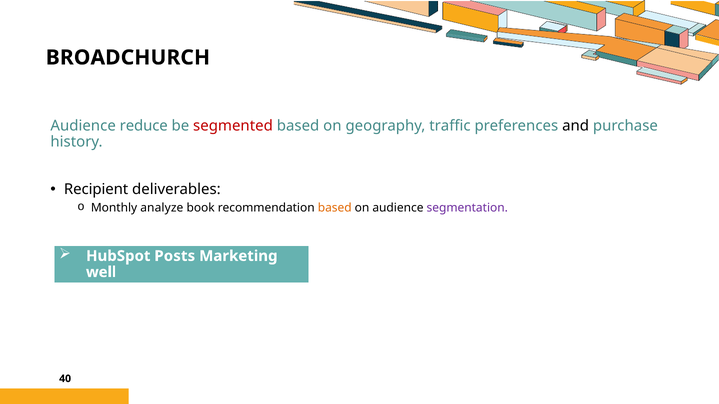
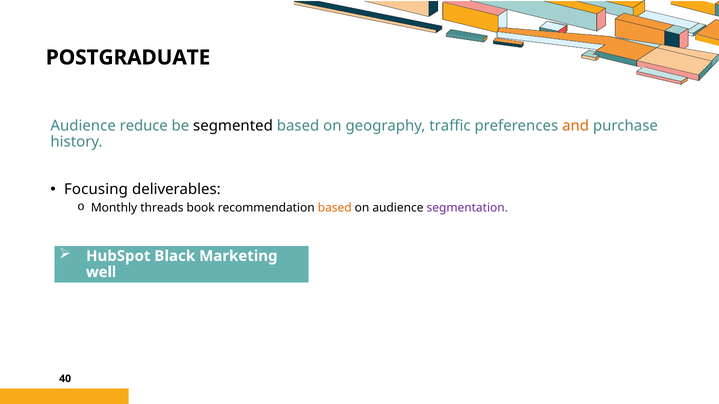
BROADCHURCH: BROADCHURCH -> POSTGRADUATE (128, 58)
segmented colour: red -> black (233, 126)
and colour: black -> orange (576, 126)
Recipient: Recipient -> Focusing (96, 190)
analyze: analyze -> threads (162, 208)
Posts: Posts -> Black (175, 256)
